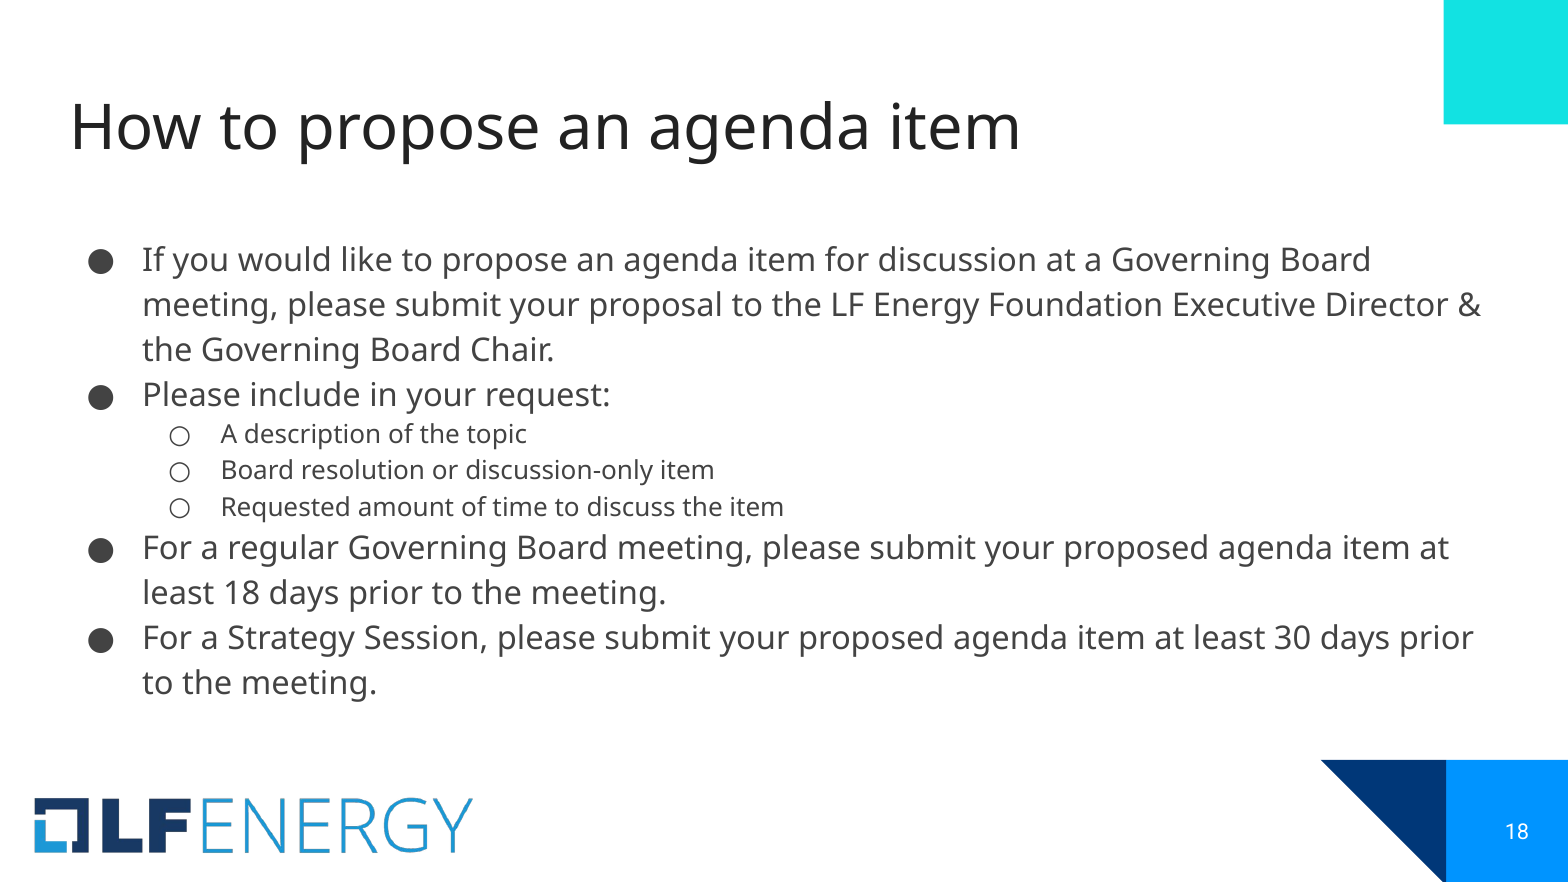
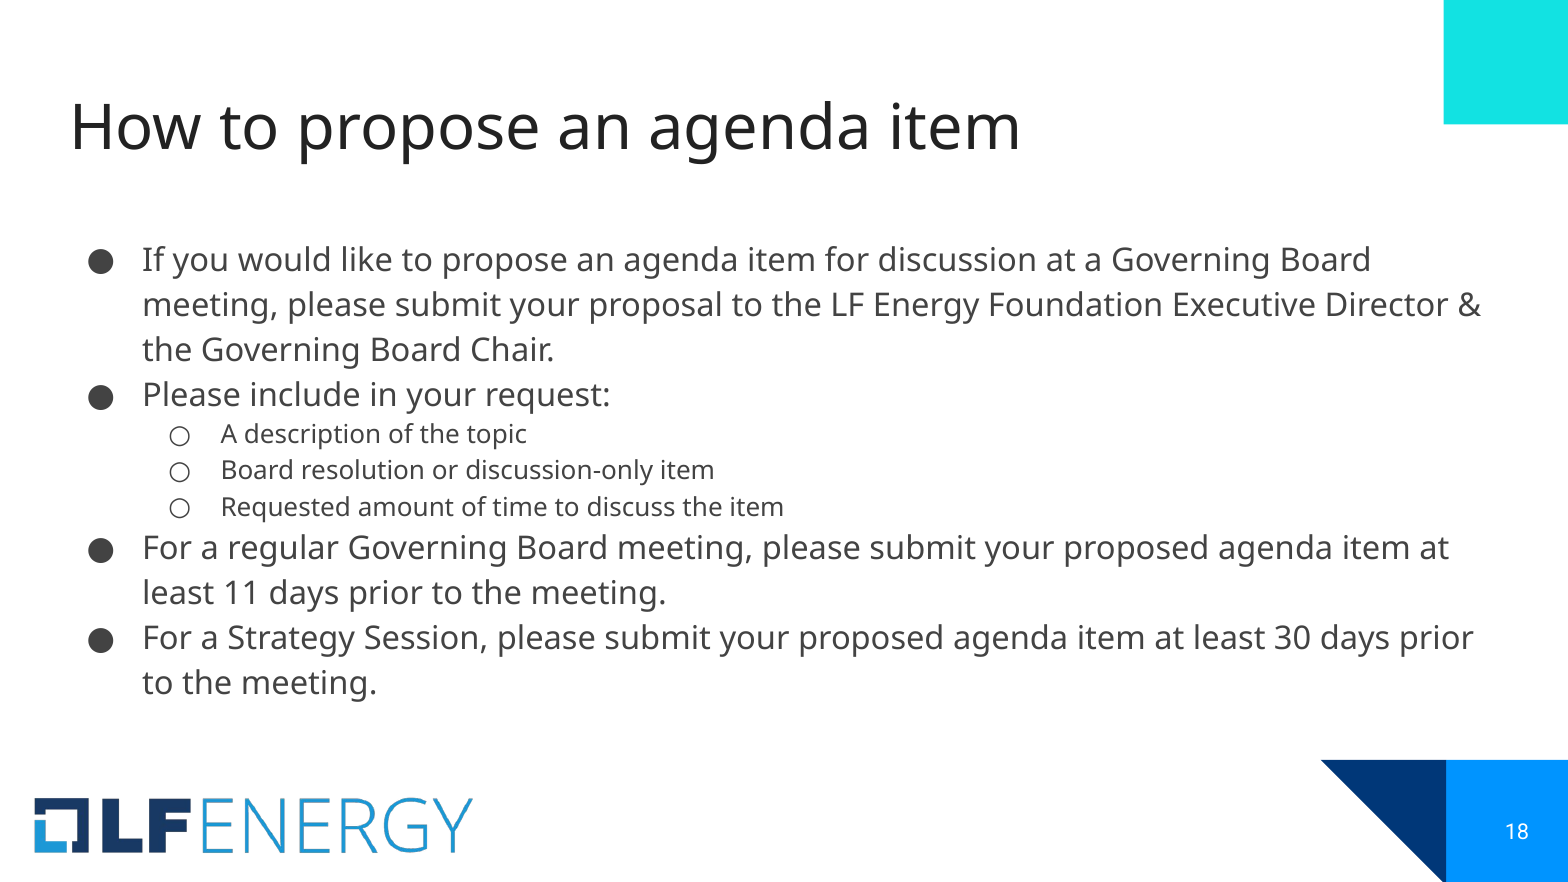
least 18: 18 -> 11 (242, 594)
